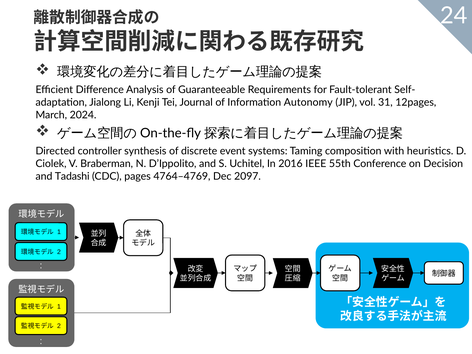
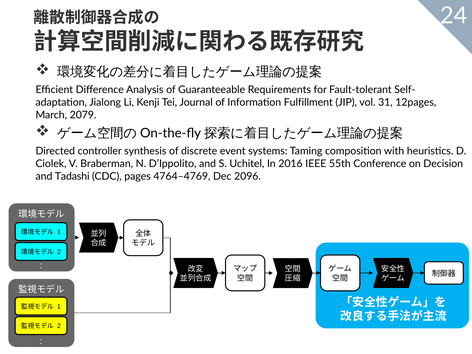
Autonomy: Autonomy -> Fulfillment (308, 102)
2024: 2024 -> 2079 (83, 115)
2097: 2097 -> 2096 (247, 176)
